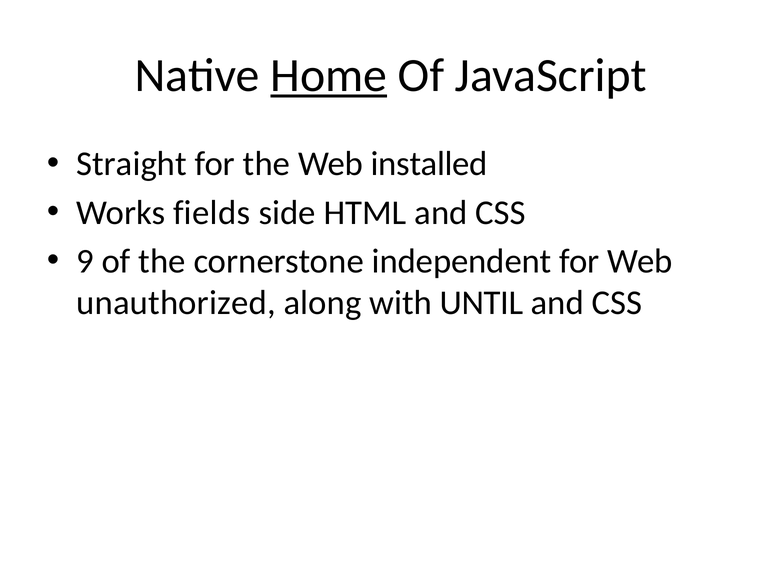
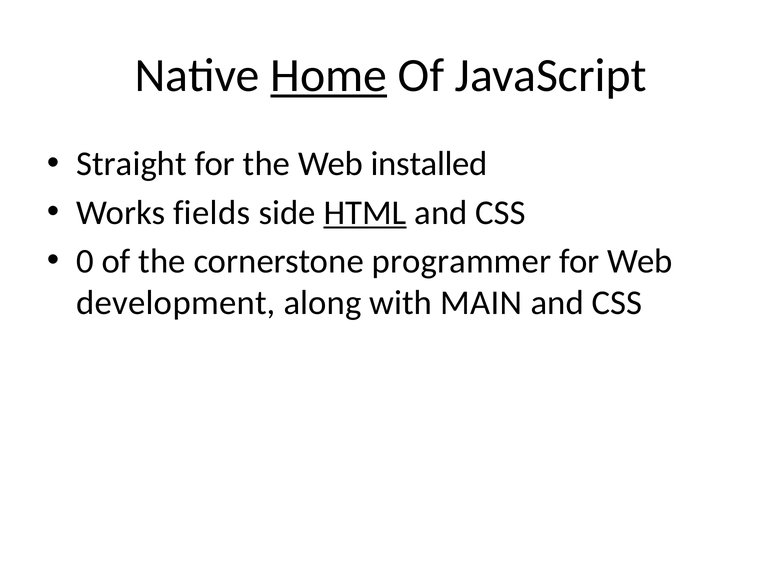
HTML underline: none -> present (365, 213)
9: 9 -> 0 (85, 261)
independent: independent -> programmer (461, 261)
unauthorized: unauthorized -> development (176, 303)
UNTIL: UNTIL -> MAIN (481, 303)
